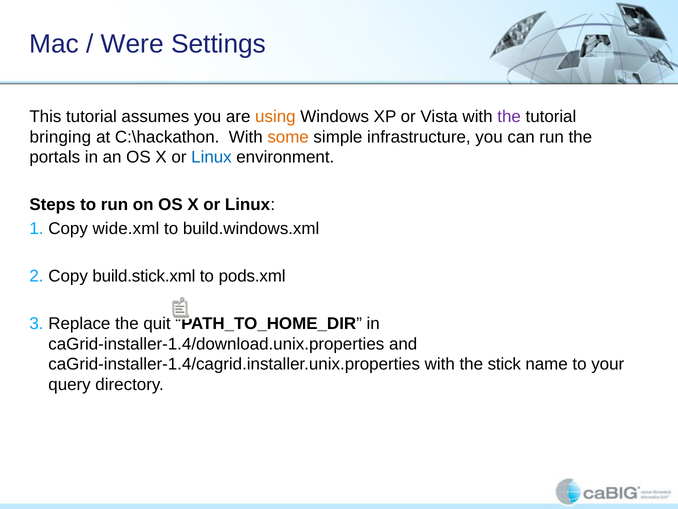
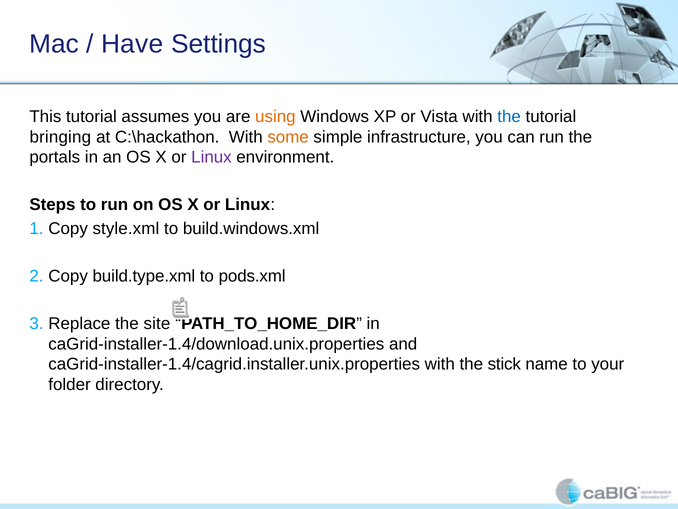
Were: Were -> Have (132, 44)
the colour: purple -> blue (509, 116)
Linux colour: blue -> purple (211, 157)
wide.xml: wide.xml -> style.xml (126, 228)
build.stick.xml: build.stick.xml -> build.type.xml (144, 276)
quit: quit -> site (157, 323)
query: query -> folder (70, 384)
